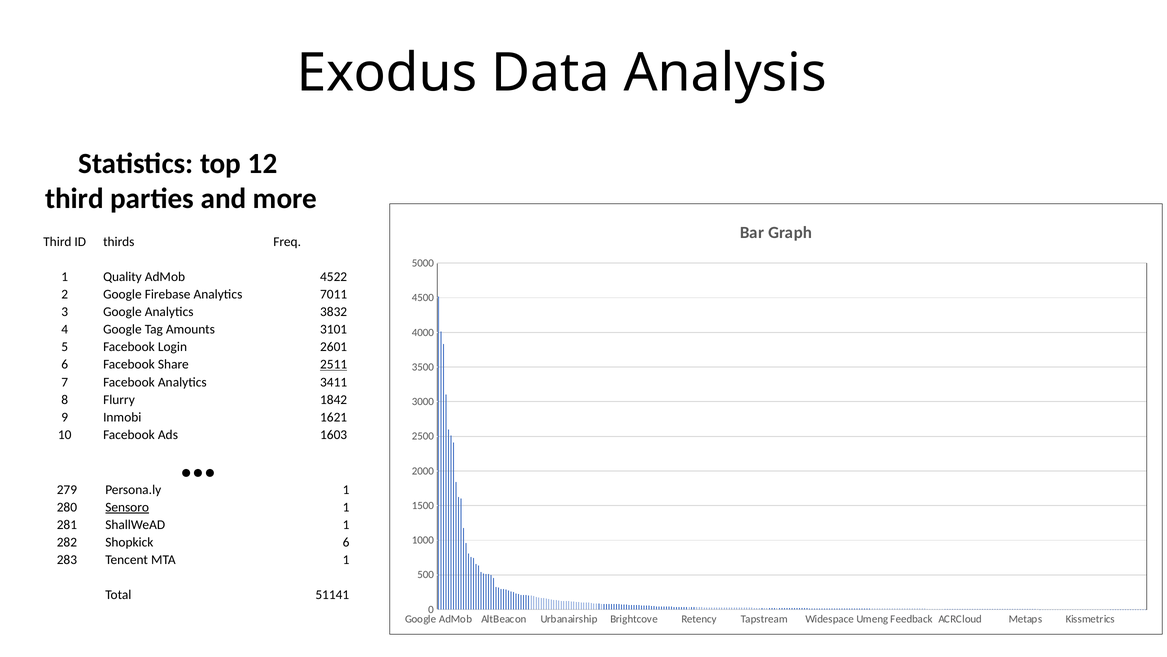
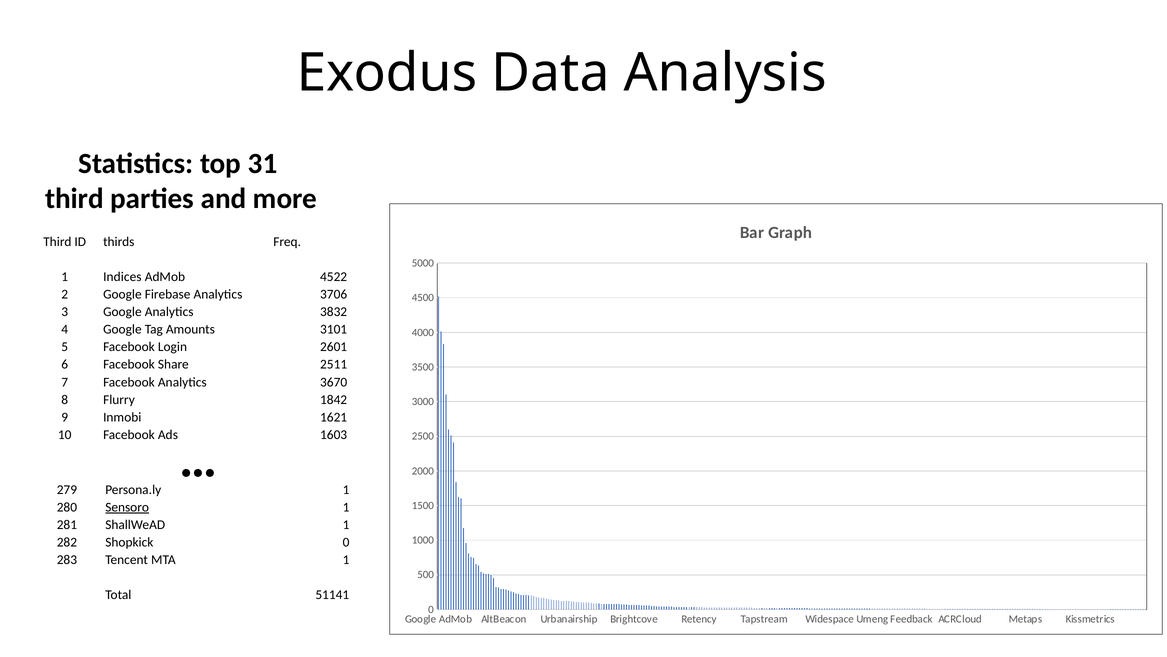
12: 12 -> 31 (262, 164)
Quality: Quality -> Indices (122, 277)
7011: 7011 -> 3706 (334, 294)
2511 underline: present -> none (334, 364)
3411: 3411 -> 3670 (334, 382)
Shopkick 6: 6 -> 0 (346, 542)
